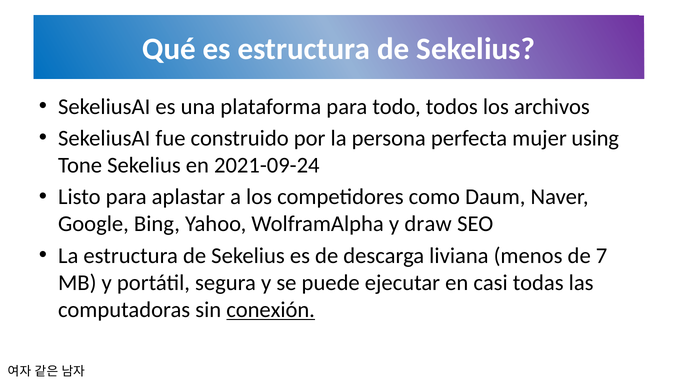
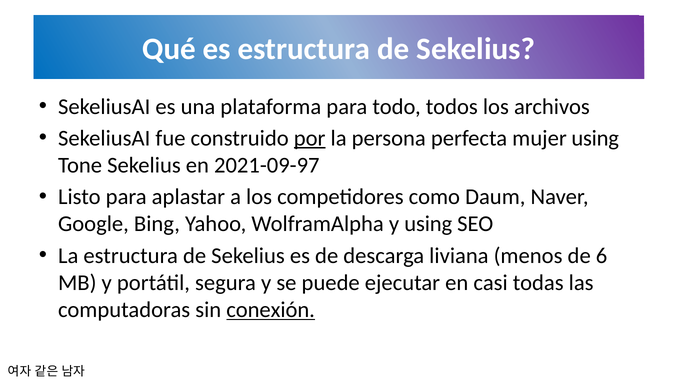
por underline: none -> present (310, 138)
2021-09-24: 2021-09-24 -> 2021-09-97 (267, 165)
y draw: draw -> using (428, 224)
7: 7 -> 6 (602, 256)
